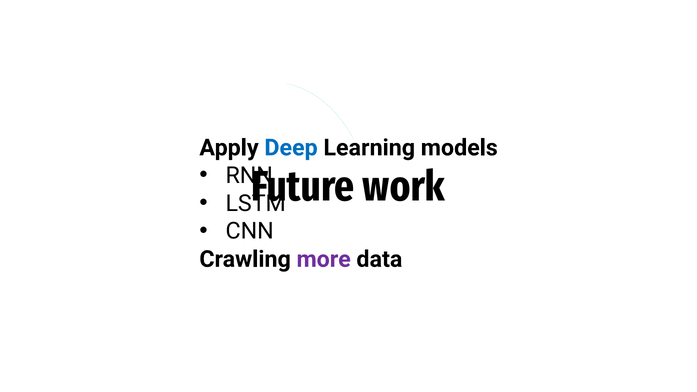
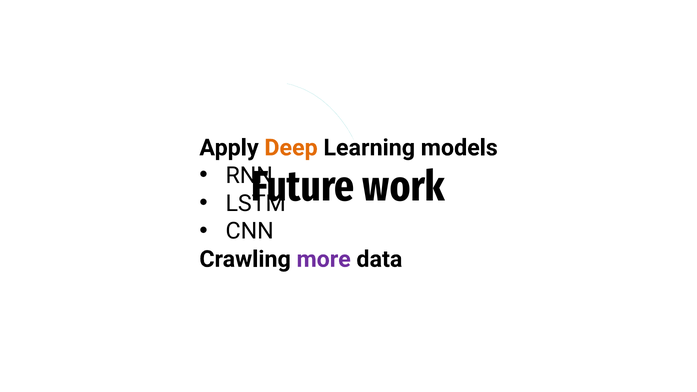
Deep colour: blue -> orange (291, 148)
